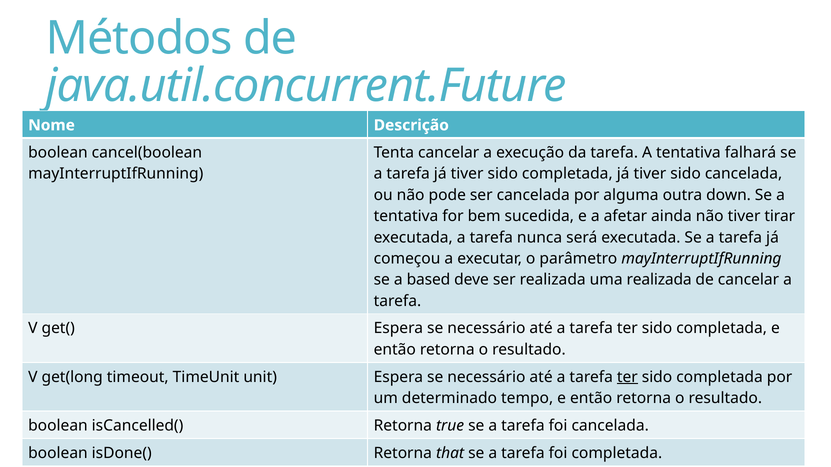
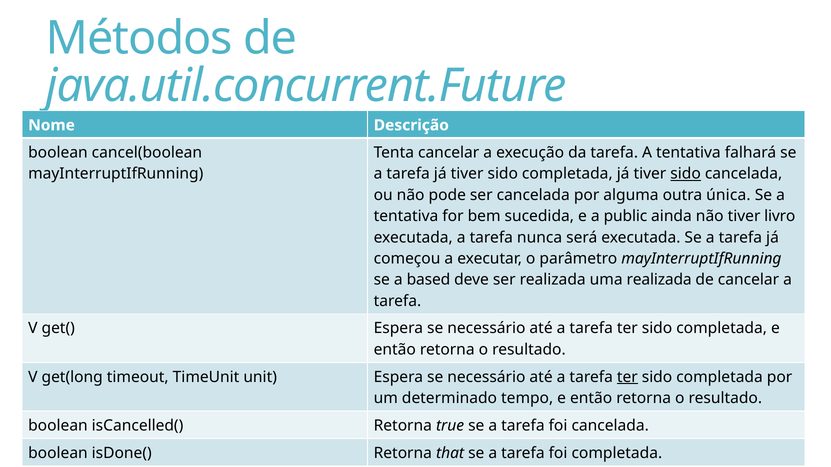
sido underline: none -> present (686, 174)
down: down -> única (728, 195)
afetar: afetar -> public (625, 216)
tirar: tirar -> livro (780, 216)
